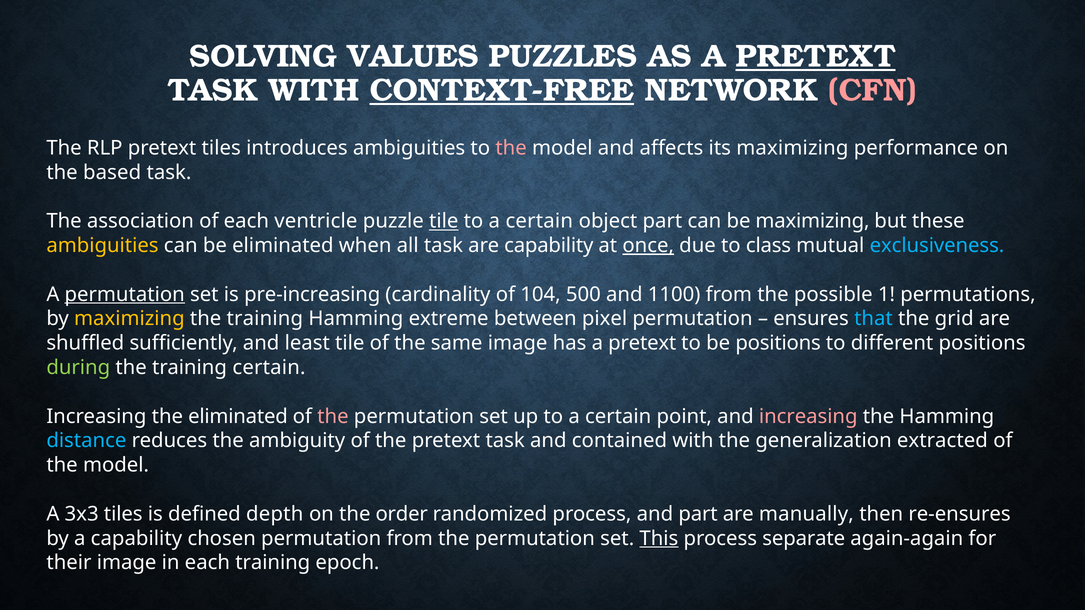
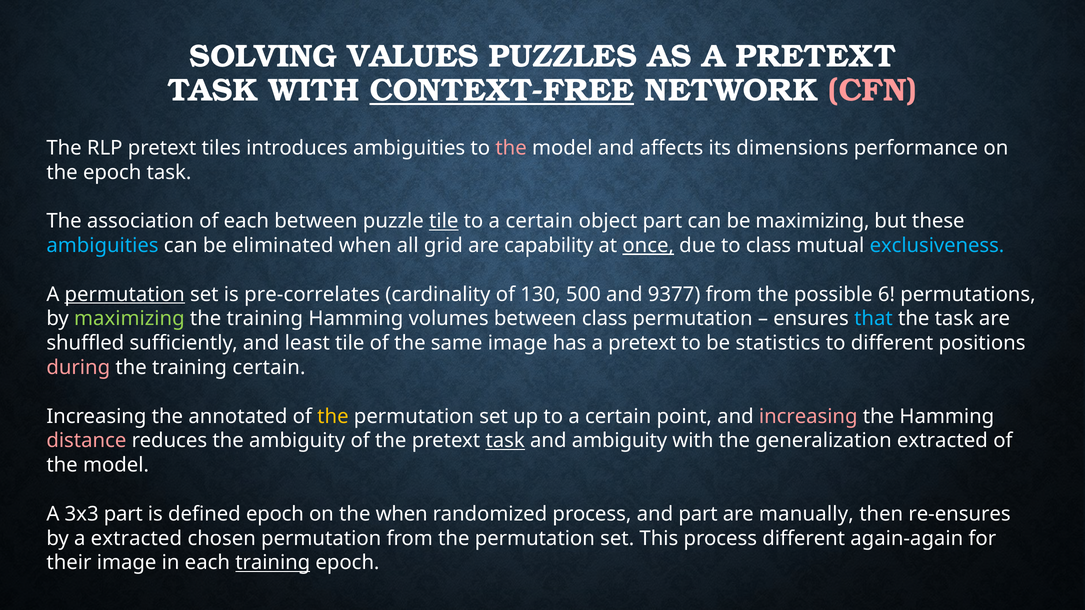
PRETEXT underline: present -> none (816, 56)
its maximizing: maximizing -> dimensions (792, 148)
the based: based -> epoch (112, 172)
each ventricle: ventricle -> between (316, 221)
ambiguities colour: yellow -> light blue (102, 246)
all task: task -> grid (443, 246)
pre-increasing: pre-increasing -> pre-correlates (312, 295)
104: 104 -> 130 (541, 295)
1100: 1100 -> 9377 (674, 295)
1: 1 -> 6 (886, 295)
maximizing colour: yellow -> light green (129, 319)
extreme: extreme -> volumes (449, 319)
between pixel: pixel -> class (605, 319)
the grid: grid -> task (954, 319)
be positions: positions -> statistics (778, 343)
during colour: light green -> pink (78, 368)
the eliminated: eliminated -> annotated (238, 417)
the colour: pink -> yellow (333, 417)
distance colour: light blue -> pink (86, 441)
task underline: none -> present (505, 441)
and contained: contained -> ambiguity (620, 441)
3x3 tiles: tiles -> part (123, 514)
defined depth: depth -> epoch (275, 514)
the order: order -> when (402, 514)
a capability: capability -> extracted (136, 539)
This underline: present -> none (659, 539)
process separate: separate -> different (804, 539)
training underline: none -> present (273, 563)
